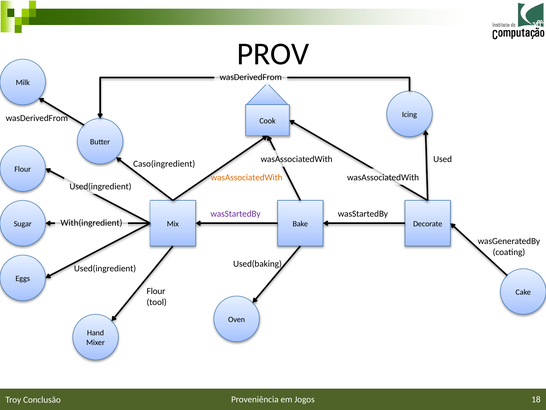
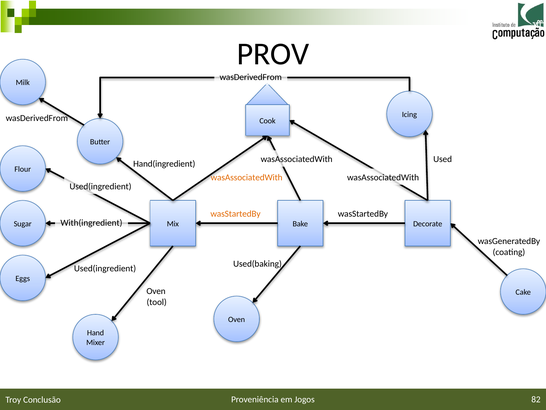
Caso(ingredient: Caso(ingredient -> Hand(ingredient (164, 163)
wasStartedBy colour: purple -> orange (235, 214)
Flour: Flour -> Oven (156, 291)
18: 18 -> 82 (536, 399)
